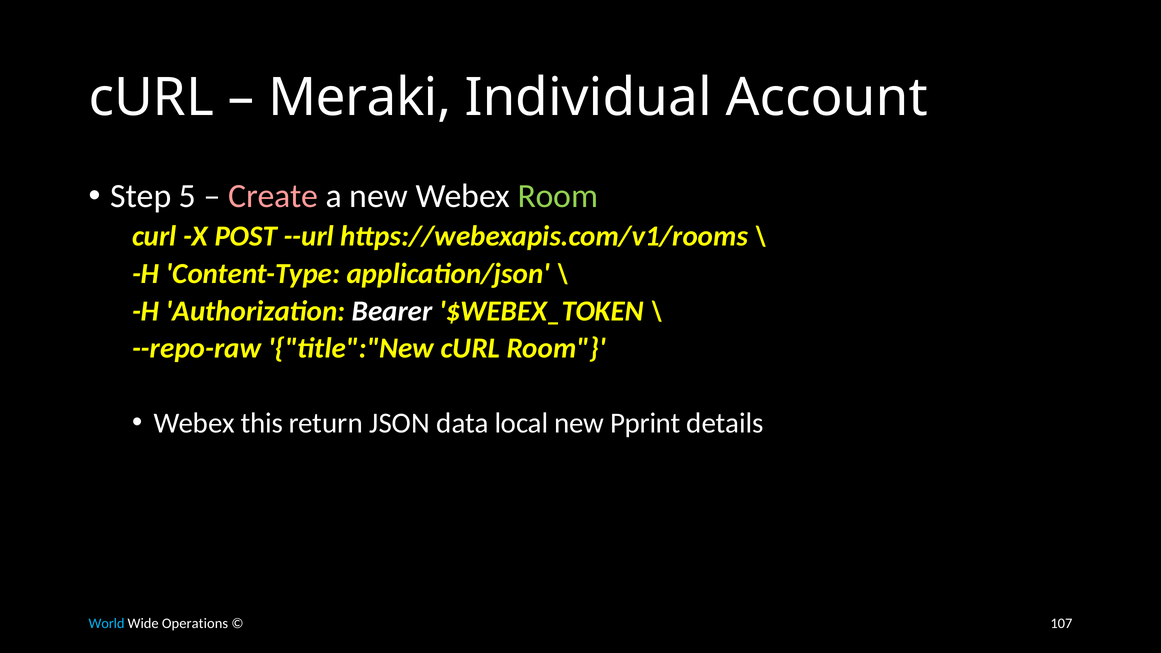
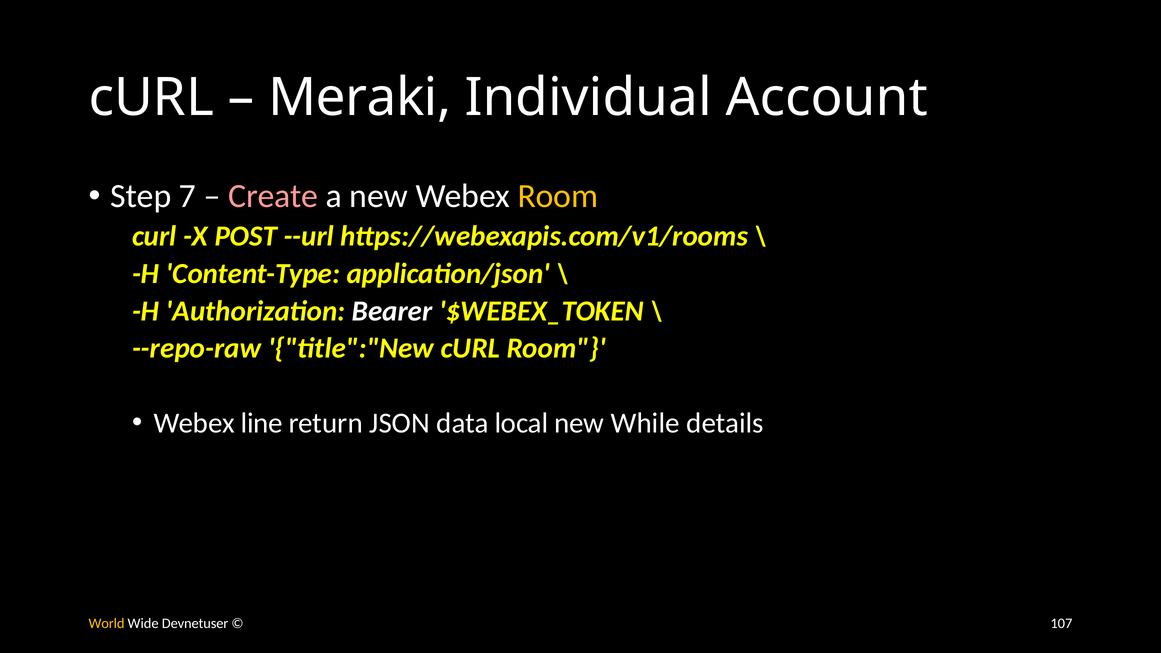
5: 5 -> 7 (187, 196)
Room colour: light green -> yellow (558, 196)
this: this -> line (262, 423)
Pprint: Pprint -> While (645, 423)
World colour: light blue -> yellow (107, 624)
Operations: Operations -> Devnetuser (195, 624)
